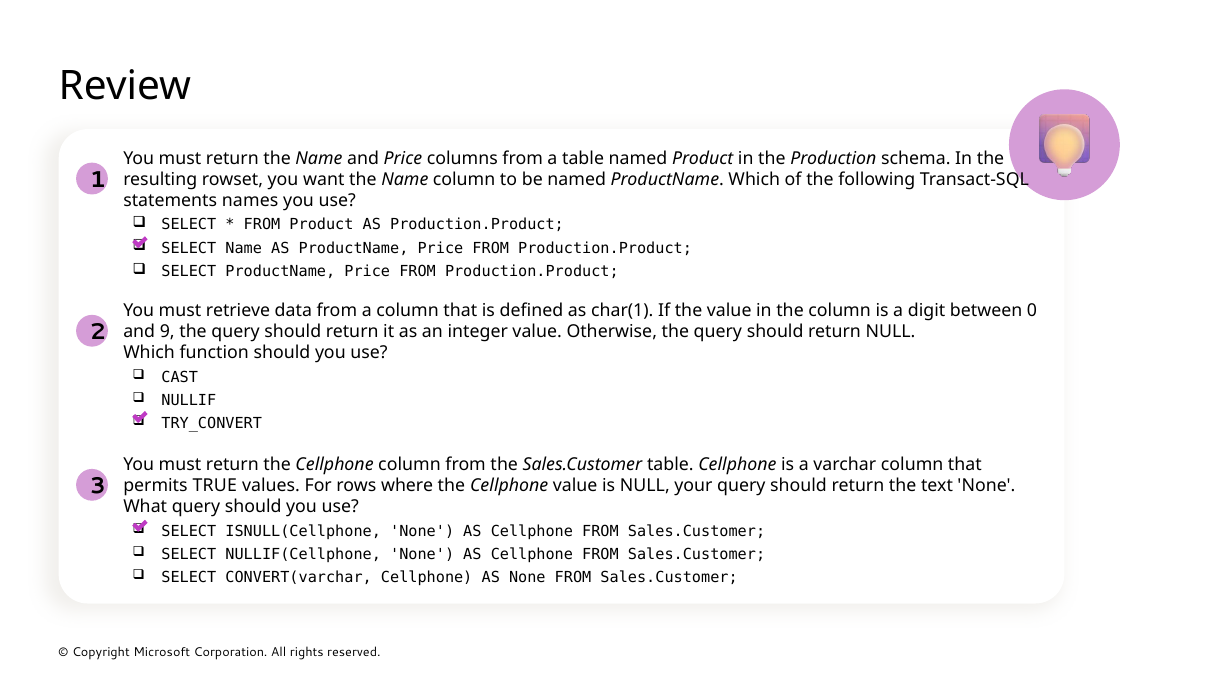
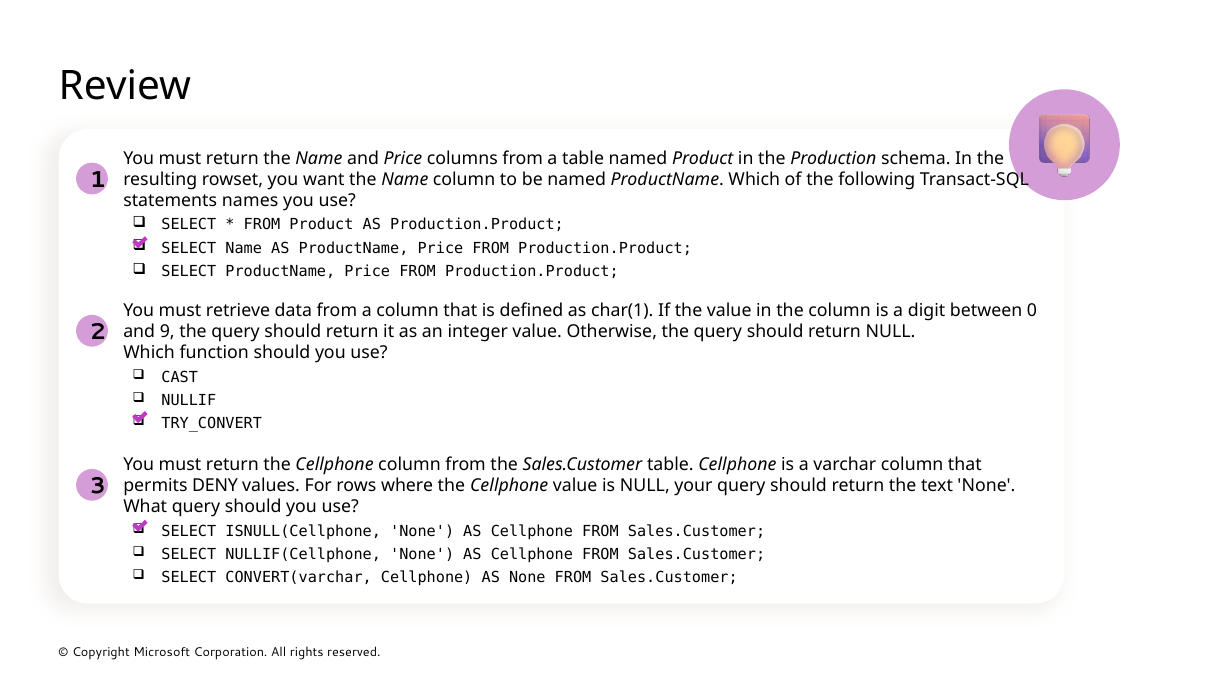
TRUE: TRUE -> DENY (215, 485)
